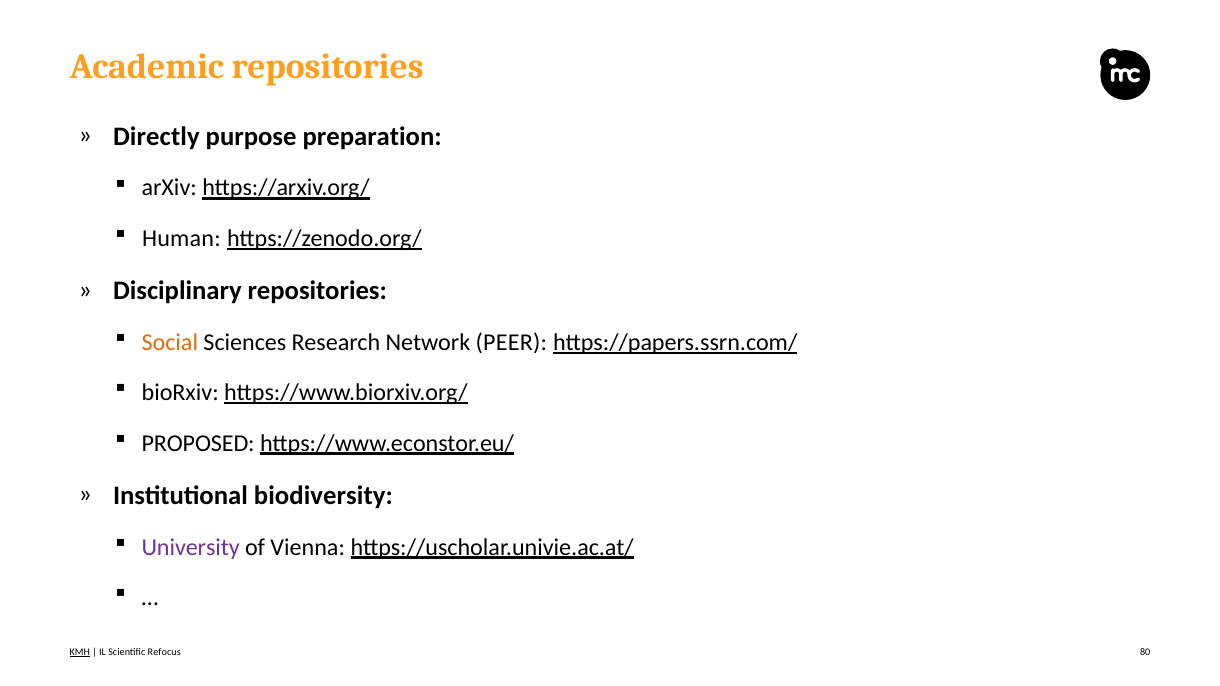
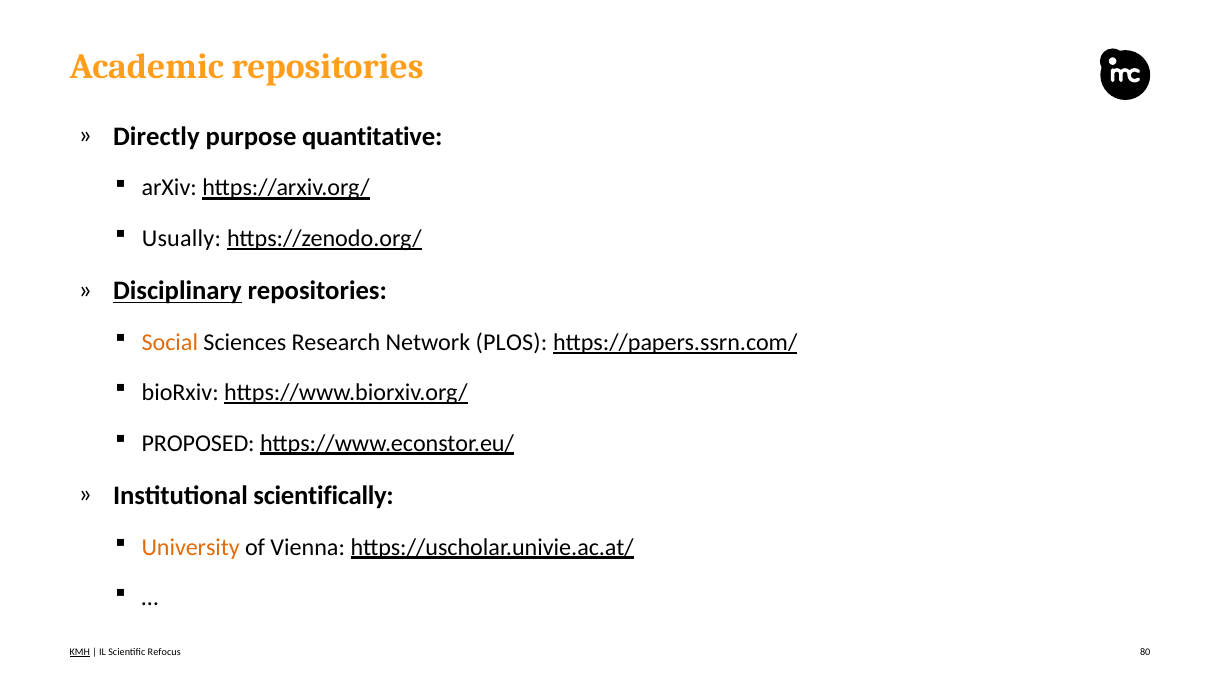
preparation: preparation -> quantitative (372, 137)
Human: Human -> Usually (181, 238)
Disciplinary underline: none -> present (177, 291)
PEER: PEER -> PLOS (511, 343)
biodiversity: biodiversity -> scientifically (324, 496)
University colour: purple -> orange (191, 547)
